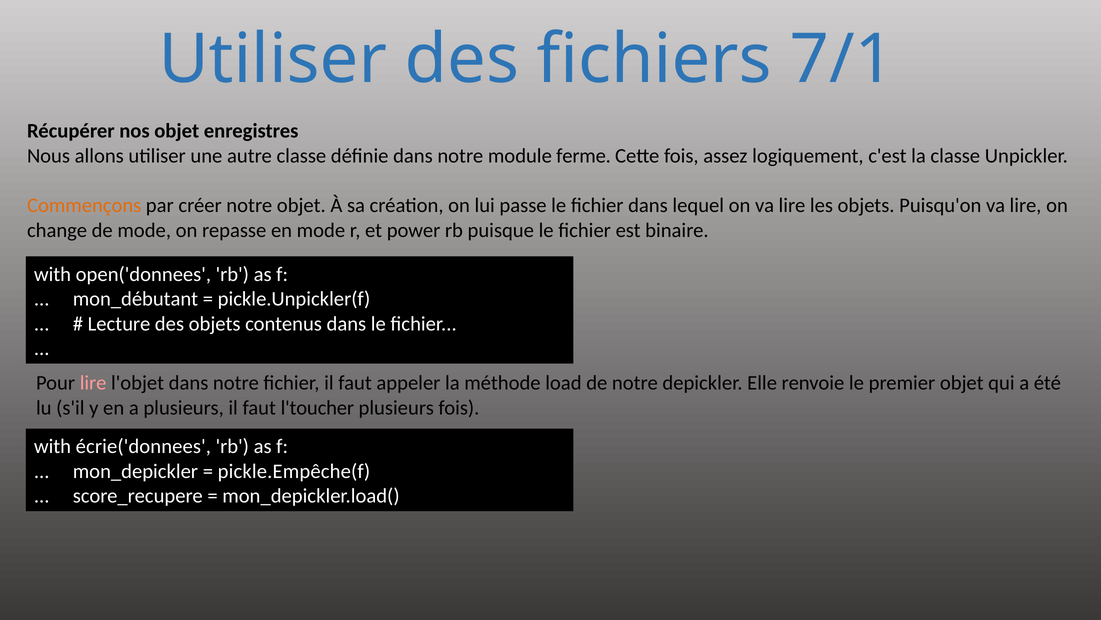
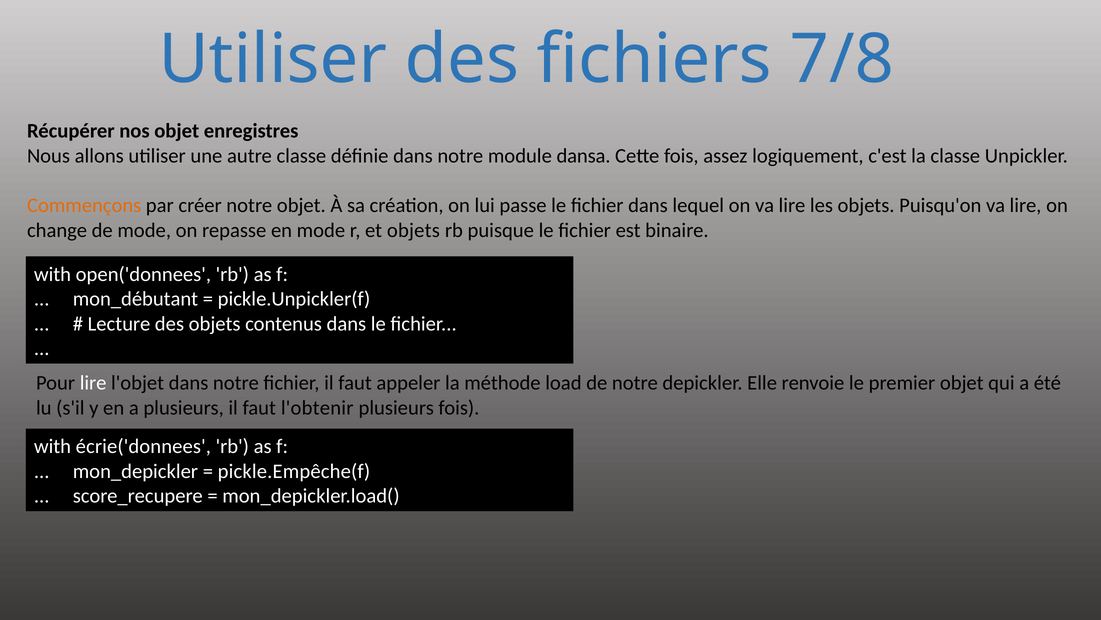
7/1: 7/1 -> 7/8 (842, 59)
ferme: ferme -> dansa (584, 156)
et power: power -> objets (413, 230)
lire colour: pink -> white (93, 383)
l'toucher: l'toucher -> l'obtenir (317, 407)
